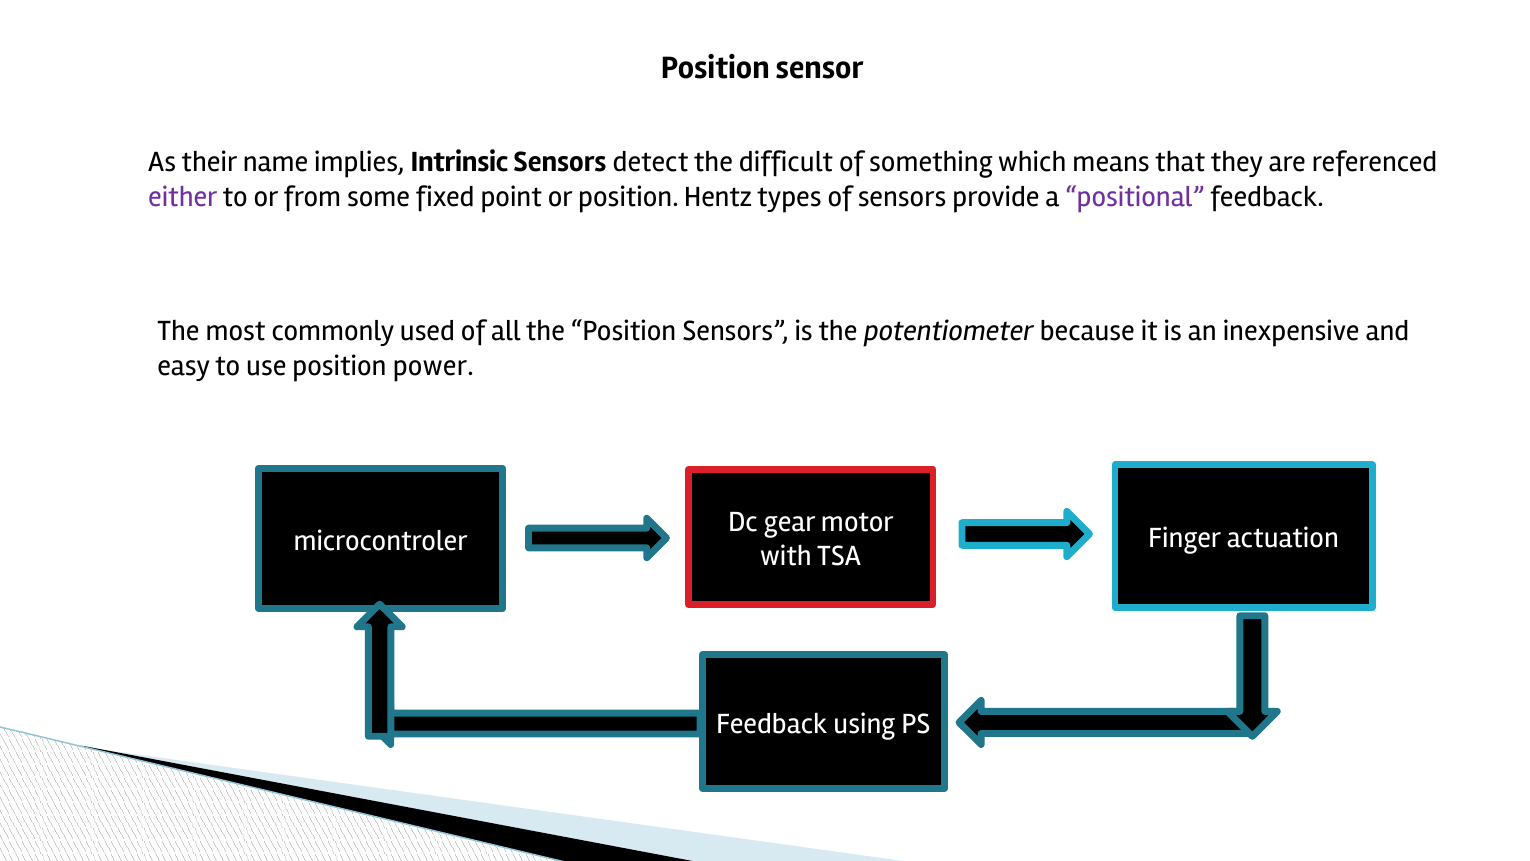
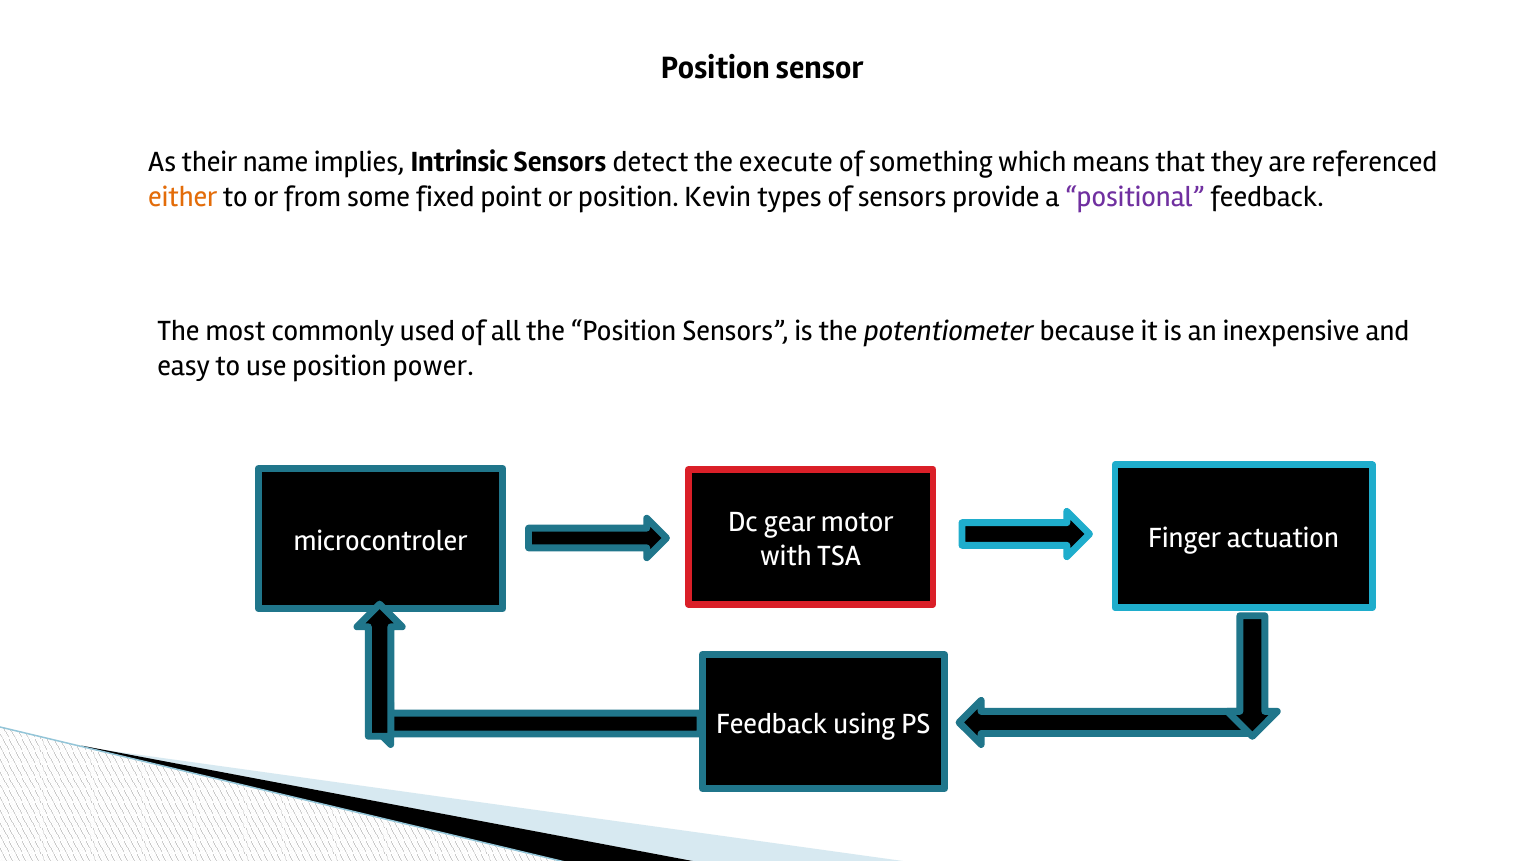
difficult: difficult -> execute (786, 162)
either colour: purple -> orange (183, 196)
Hentz: Hentz -> Kevin (718, 196)
